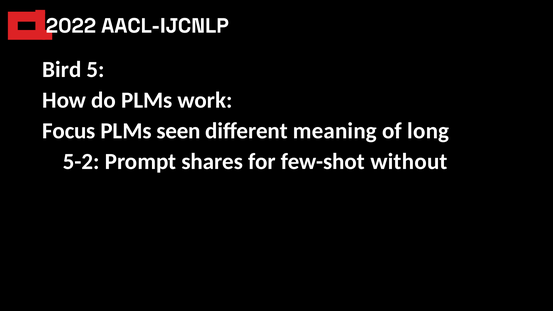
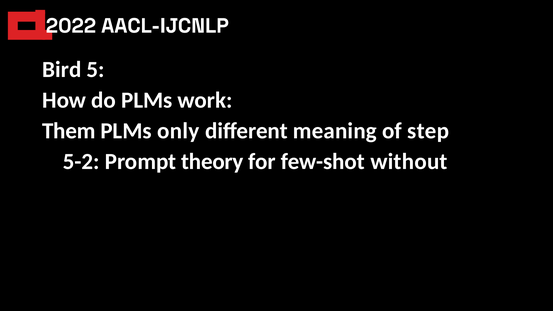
Focus: Focus -> Them (69, 131)
seen: seen -> only (178, 131)
long: long -> step (428, 131)
shares: shares -> theory (212, 162)
